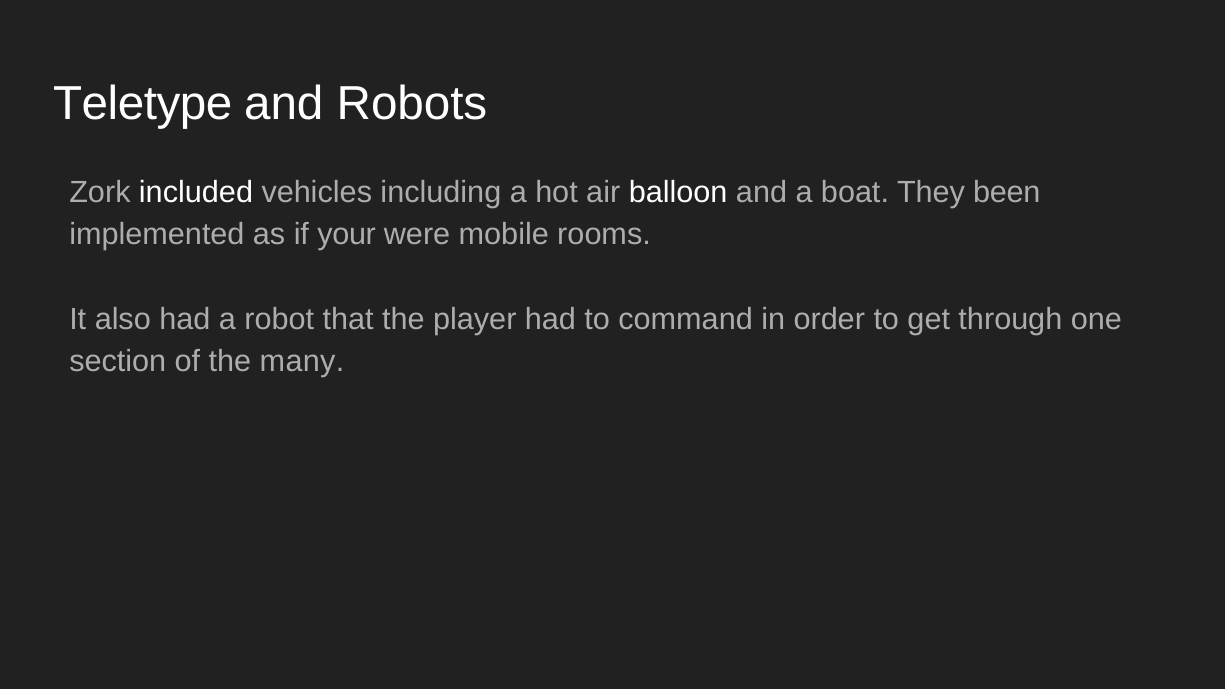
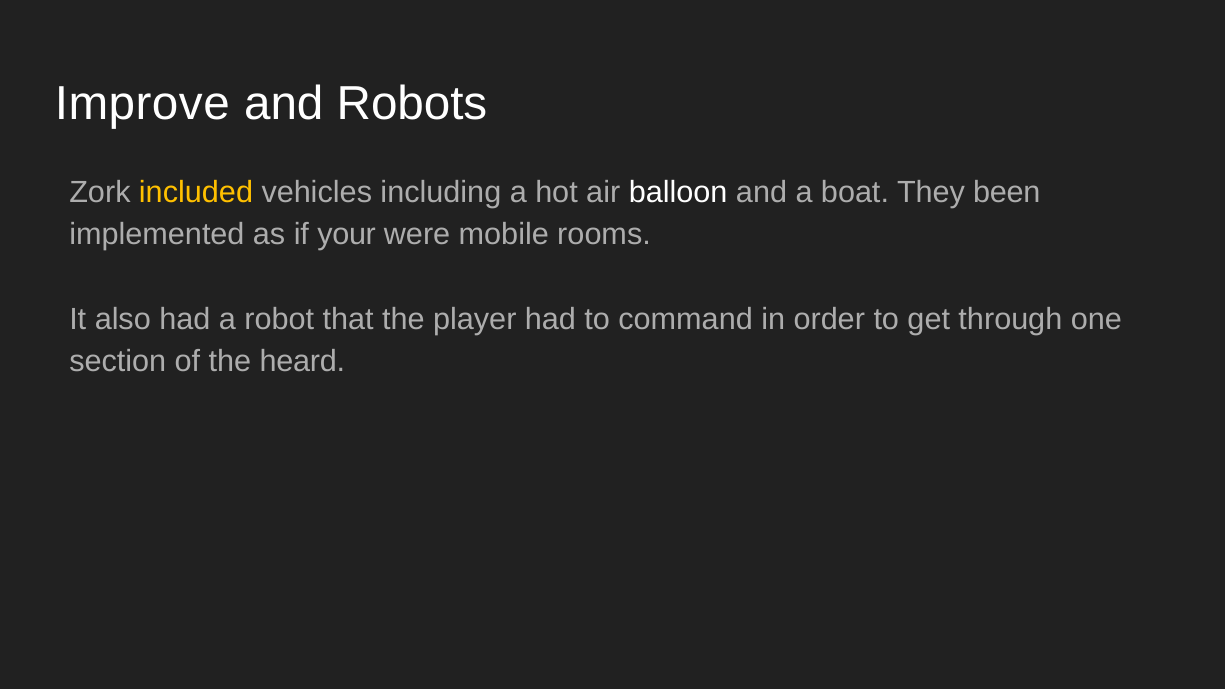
Teletype: Teletype -> Improve (142, 104)
included colour: white -> yellow (196, 193)
many: many -> heard (302, 362)
